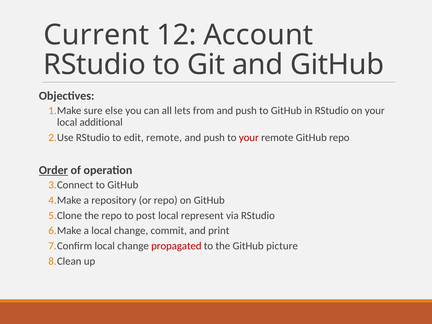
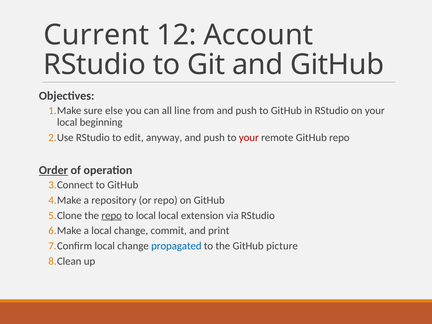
lets: lets -> line (182, 111)
additional: additional -> beginning (101, 122)
edit remote: remote -> anyway (164, 137)
repo underline: none -> present (112, 215)
to post: post -> local (146, 215)
represent: represent -> extension (202, 215)
propagated colour: red -> blue (176, 246)
